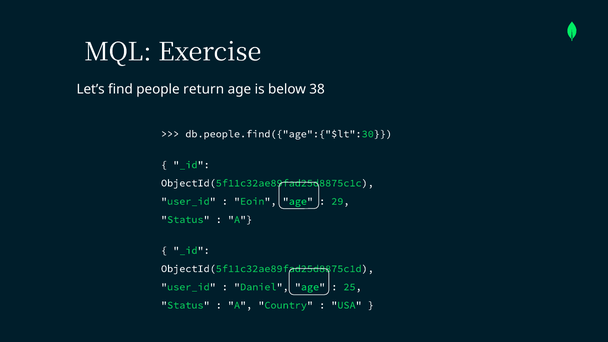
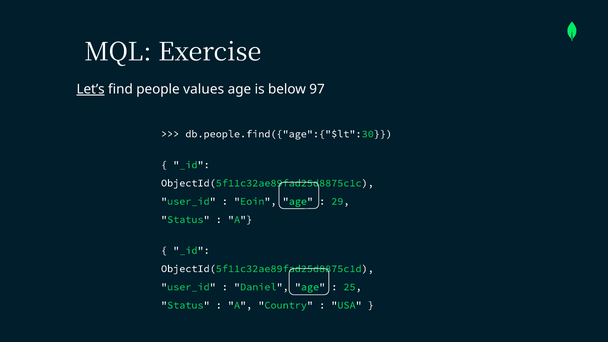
Let’s underline: none -> present (91, 89)
return: return -> values (204, 89)
38: 38 -> 97 (317, 89)
